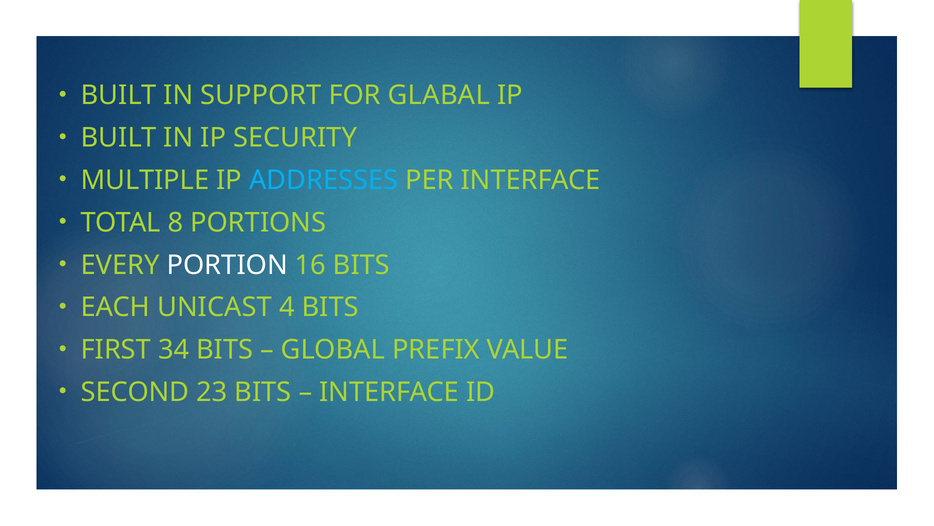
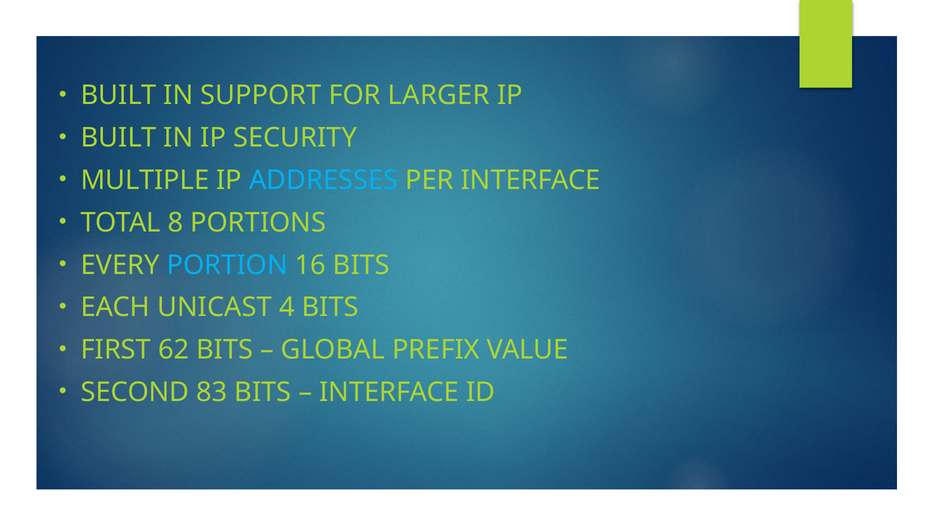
GLABAL: GLABAL -> LARGER (439, 95)
PORTION colour: white -> light blue (227, 265)
34: 34 -> 62 (174, 349)
23: 23 -> 83 (212, 392)
